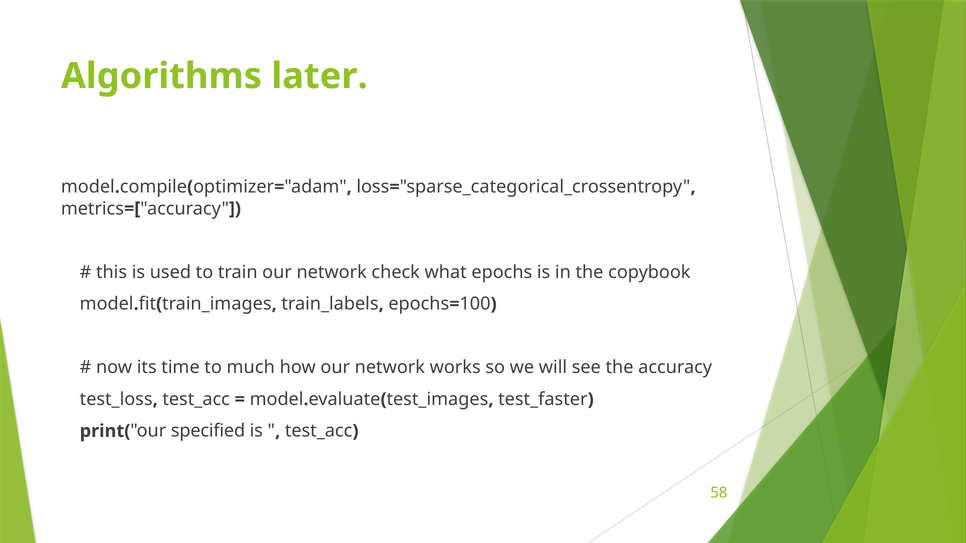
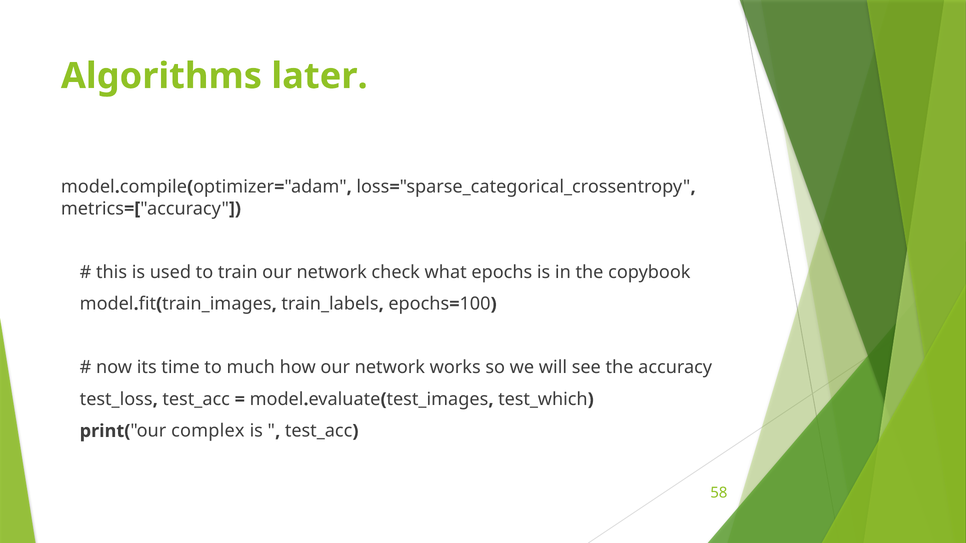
test_faster: test_faster -> test_which (543, 400)
specified: specified -> complex (208, 431)
